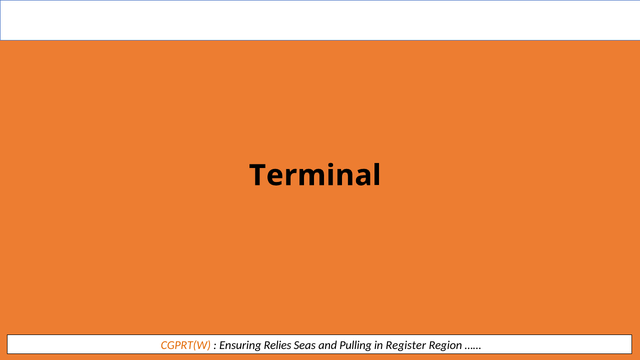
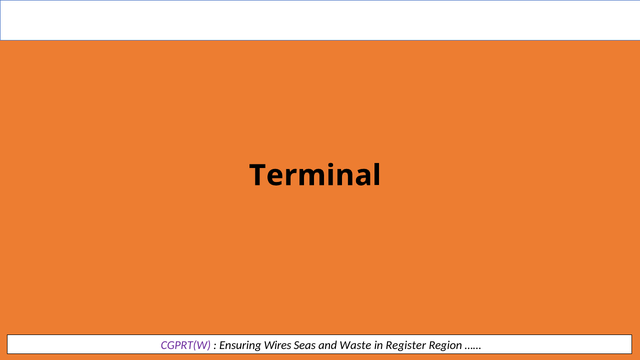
CGPRT(W colour: orange -> purple (186, 345)
Relies: Relies -> Wires (278, 345)
Pulling: Pulling -> Waste (355, 345)
